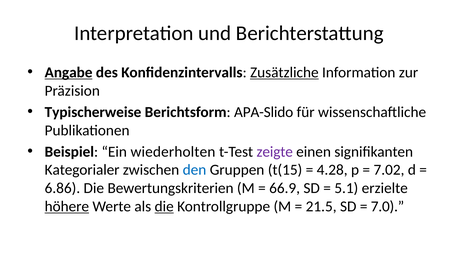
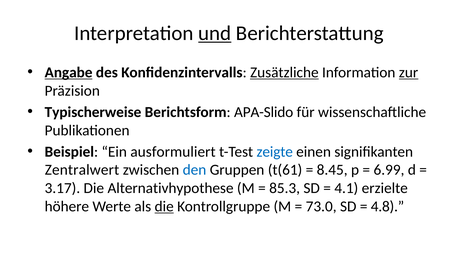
und underline: none -> present (215, 33)
zur underline: none -> present (409, 73)
wiederholten: wiederholten -> ausformuliert (173, 152)
zeigte colour: purple -> blue (275, 152)
Kategorialer: Kategorialer -> Zentralwert (82, 170)
t(15: t(15 -> t(61 (285, 170)
4.28: 4.28 -> 8.45 (332, 170)
7.02: 7.02 -> 6.99 (389, 170)
6.86: 6.86 -> 3.17 (62, 189)
Bewertungskriterien: Bewertungskriterien -> Alternativhypothese (171, 189)
66.9: 66.9 -> 85.3 (285, 189)
5.1: 5.1 -> 4.1 (346, 189)
höhere underline: present -> none (67, 207)
21.5: 21.5 -> 73.0 (321, 207)
7.0: 7.0 -> 4.8 (387, 207)
